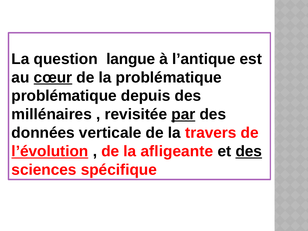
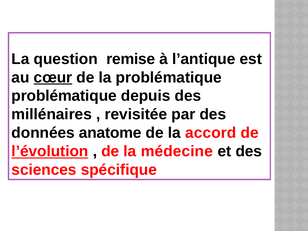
langue: langue -> remise (131, 59)
par underline: present -> none (183, 114)
verticale: verticale -> anatome (110, 133)
travers: travers -> accord (211, 133)
afligeante: afligeante -> médecine (177, 151)
des underline: present -> none (249, 151)
